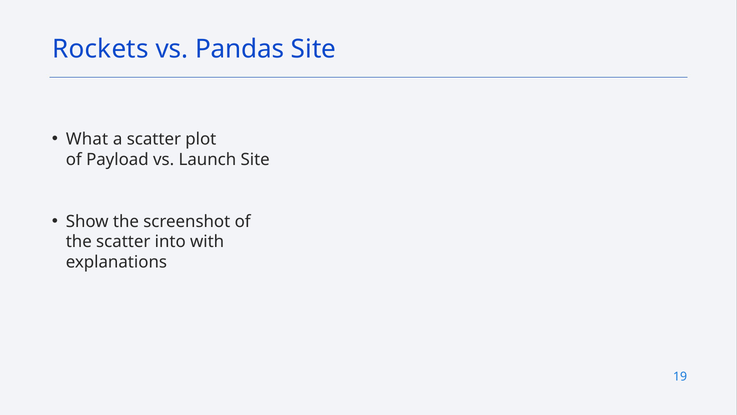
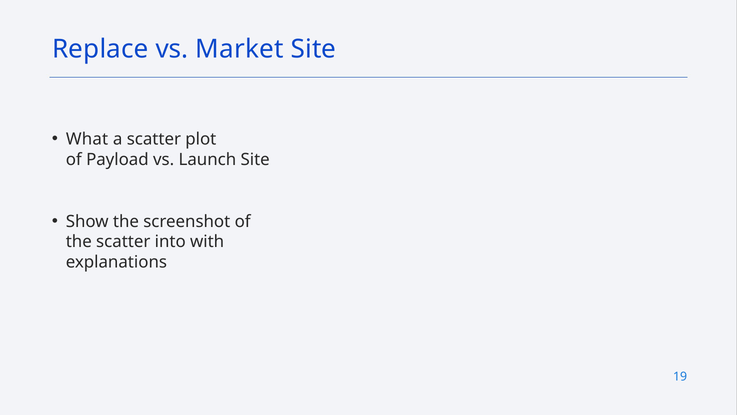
Rockets: Rockets -> Replace (100, 49)
Pandas: Pandas -> Market (240, 49)
